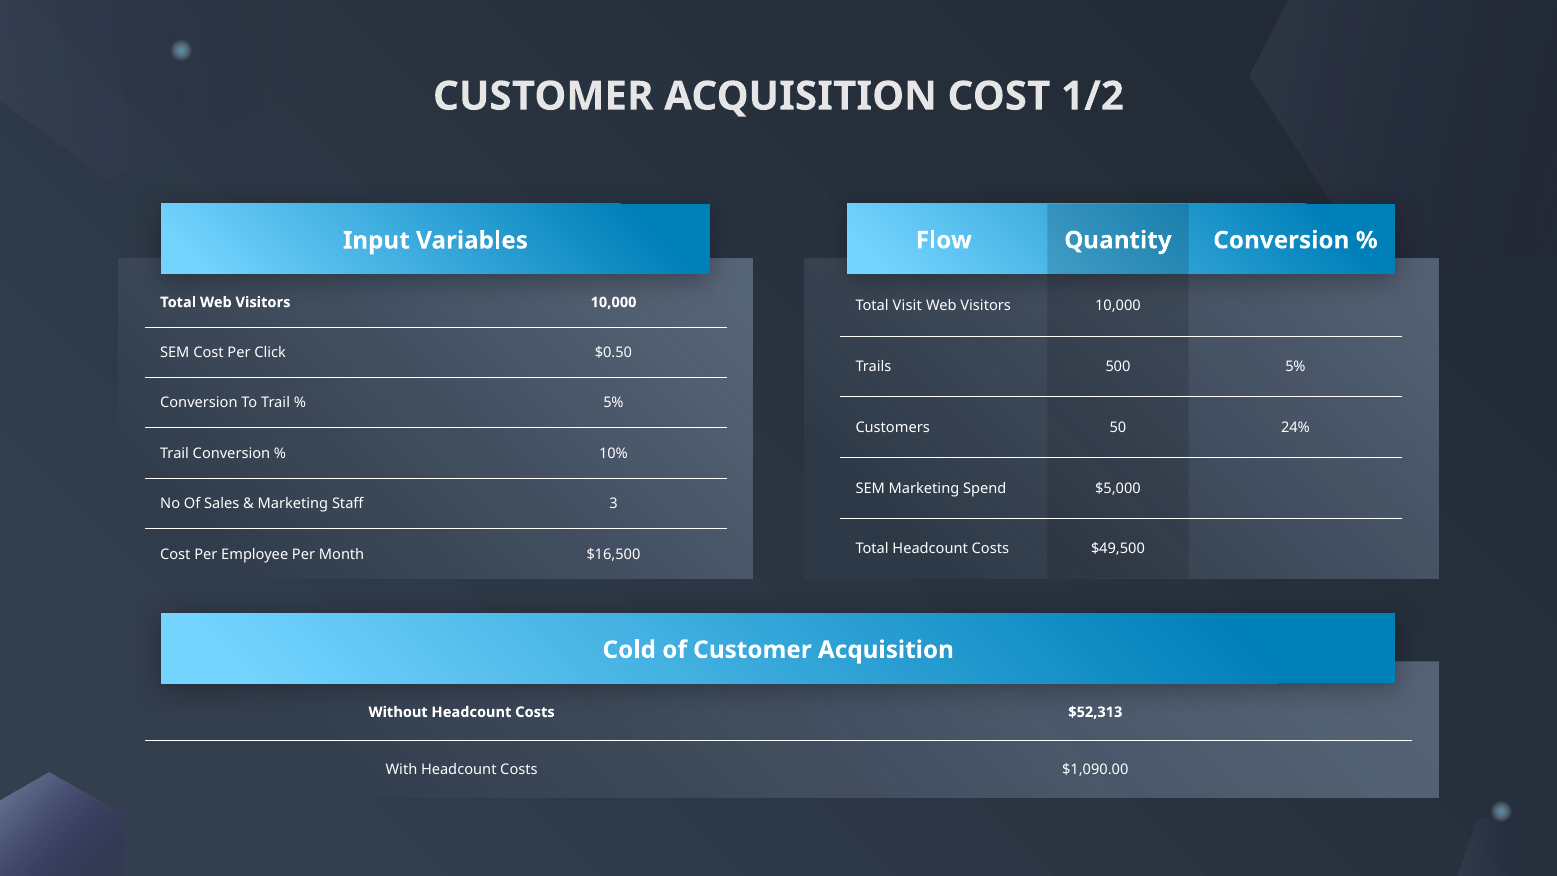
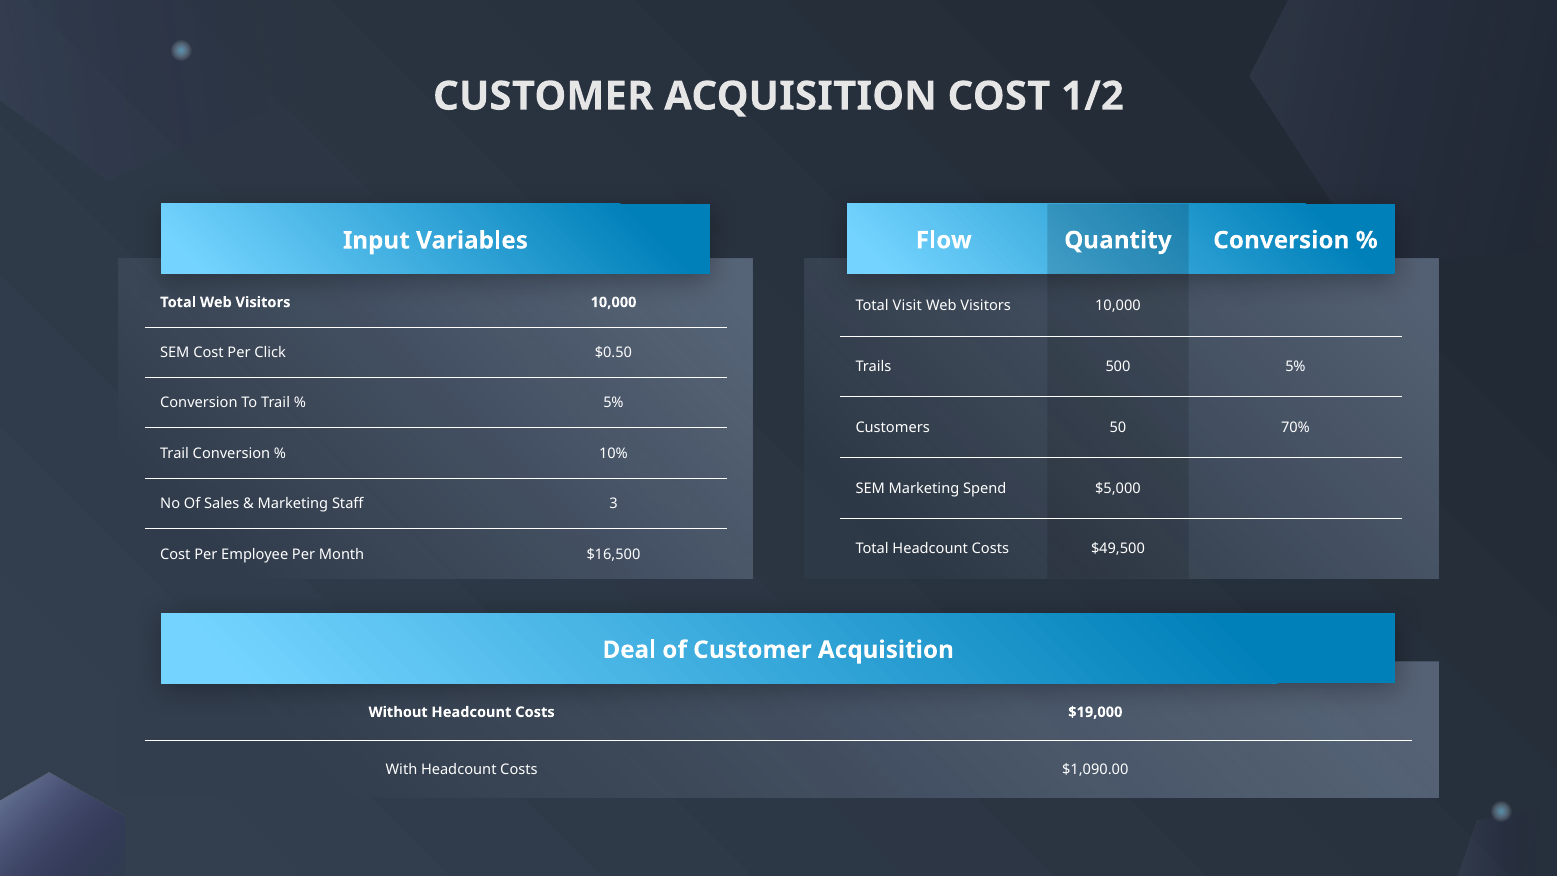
24%: 24% -> 70% (1295, 428)
Cold: Cold -> Deal (629, 650)
$52,313: $52,313 -> $19,000 (1095, 712)
